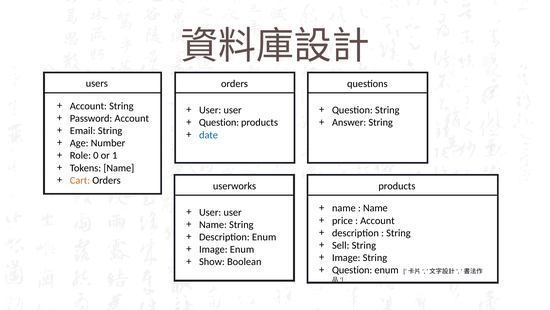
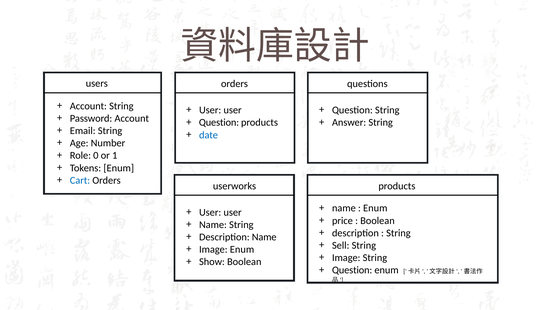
Tokens Name: Name -> Enum (119, 168)
Cart colour: orange -> blue (80, 180)
Name: Name -> Enum (375, 208)
Account: Account -> Boolean (377, 220)
Description Enum: Enum -> Name (264, 237)
